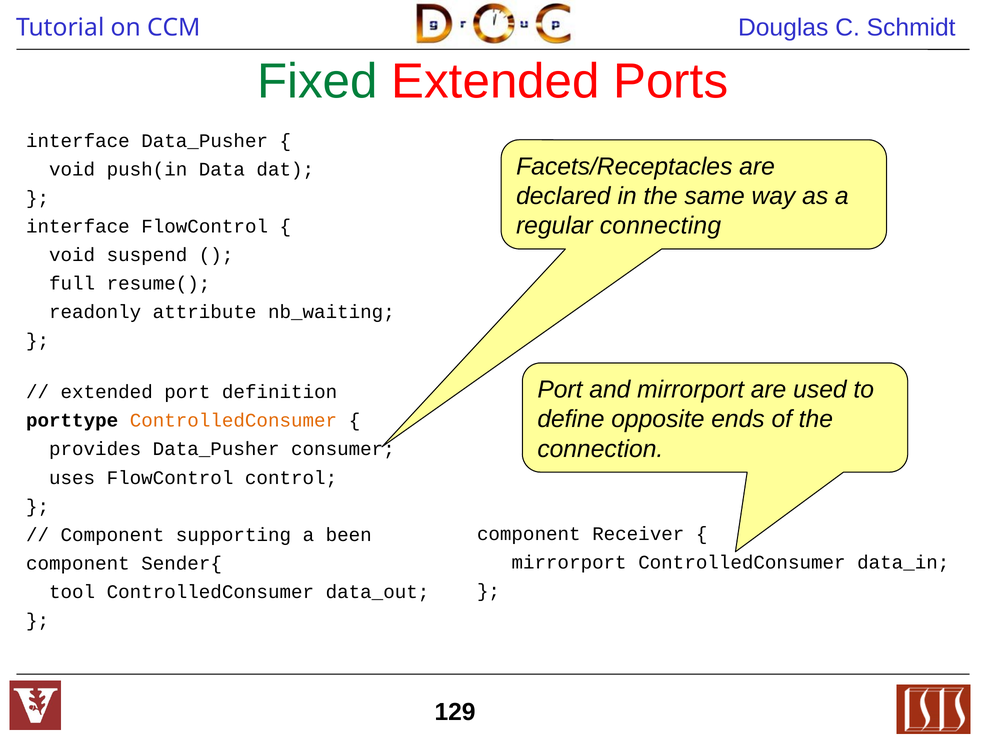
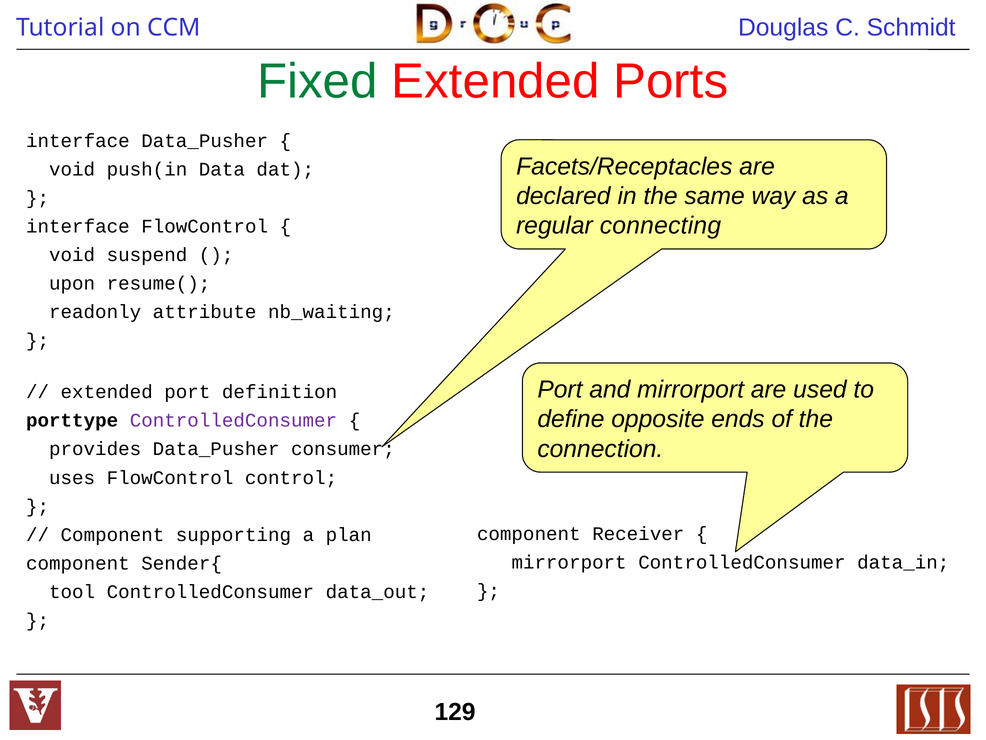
full: full -> upon (72, 283)
ControlledConsumer colour: orange -> purple (233, 420)
been: been -> plan (349, 534)
